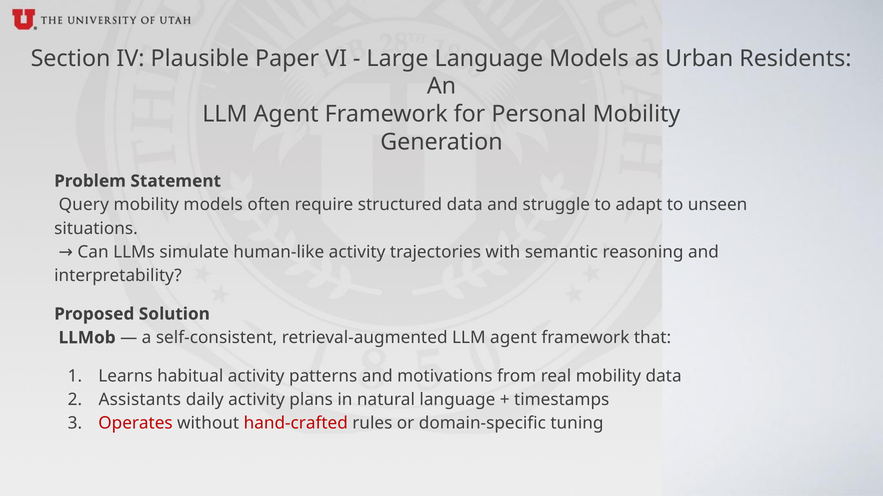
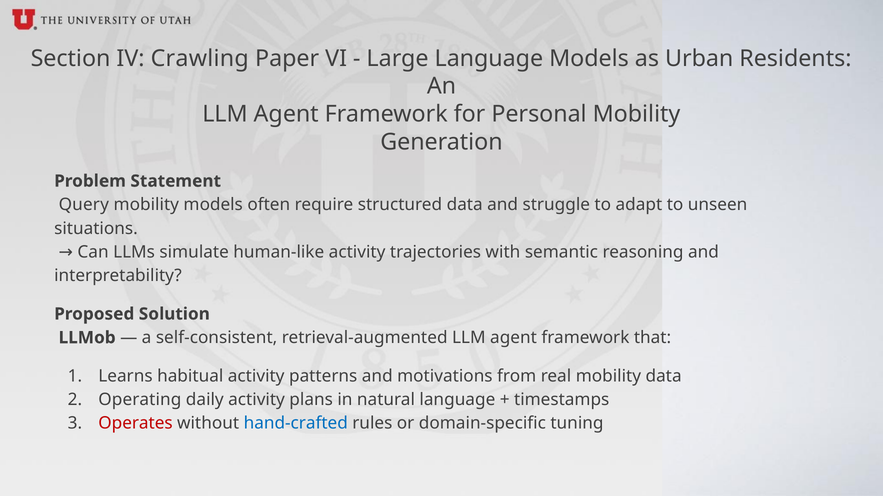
Plausible: Plausible -> Crawling (200, 58)
Assistants: Assistants -> Operating (140, 400)
hand-crafted colour: red -> blue (296, 424)
